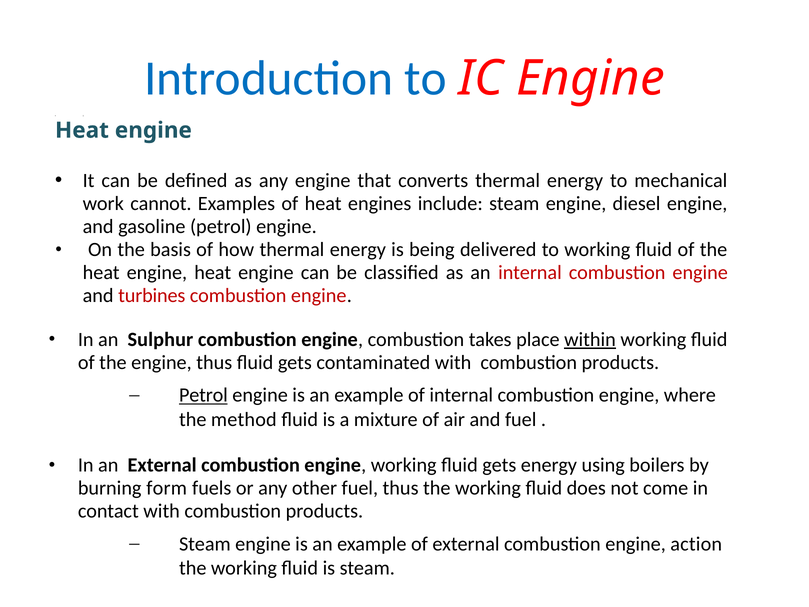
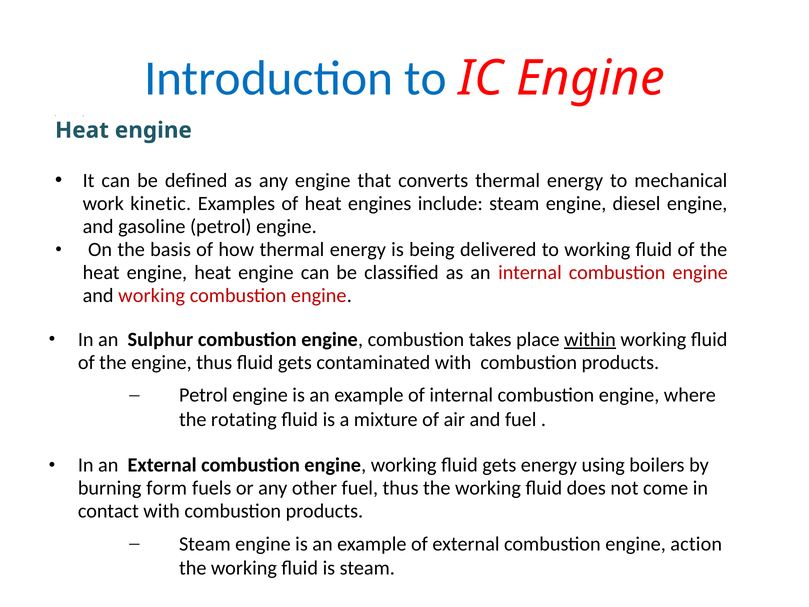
cannot: cannot -> kinetic (161, 203)
and turbines: turbines -> working (152, 296)
Petrol underline: present -> none (203, 395)
method: method -> rotating (244, 419)
